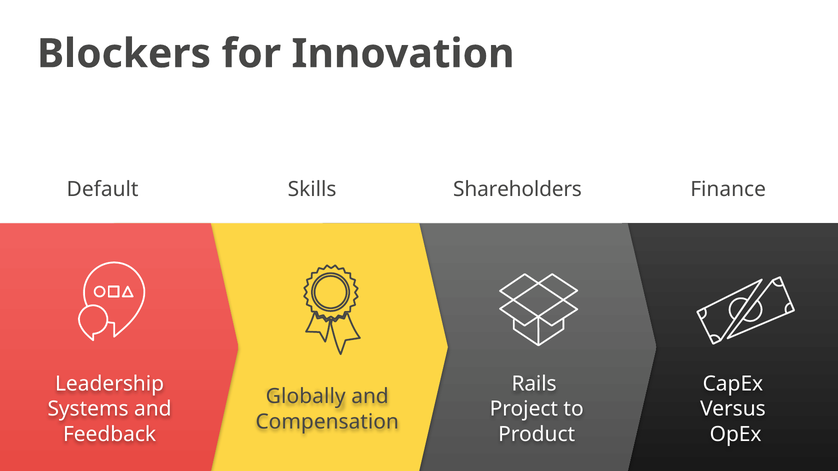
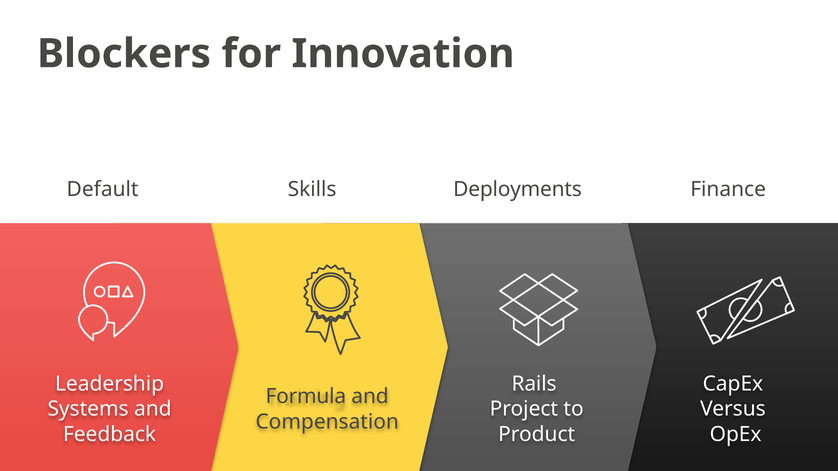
Shareholders: Shareholders -> Deployments (517, 190)
Globally: Globally -> Formula (306, 397)
